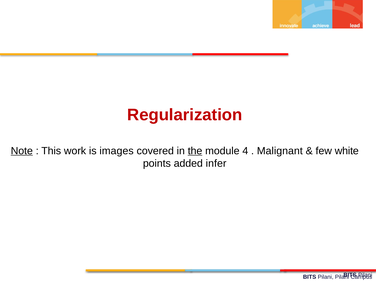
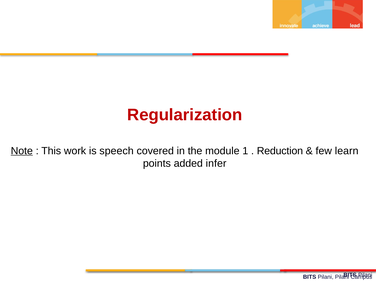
images: images -> speech (117, 151)
the underline: present -> none (195, 151)
4: 4 -> 1 (245, 151)
Malignant: Malignant -> Reduction (280, 151)
white: white -> learn (347, 151)
